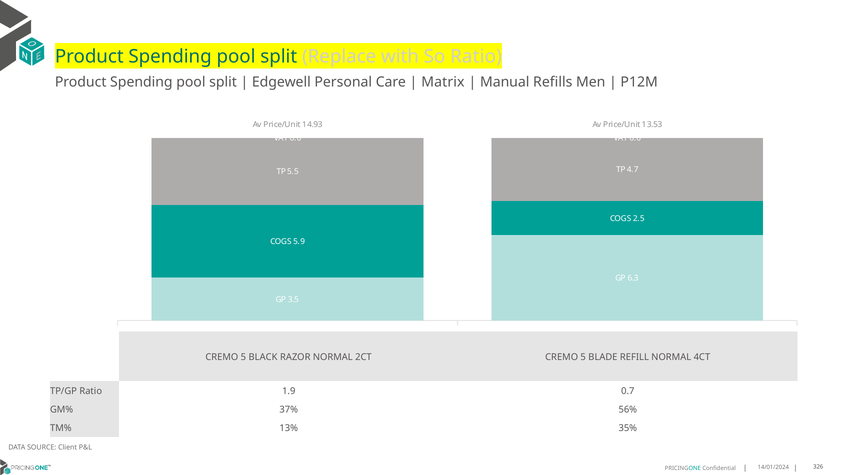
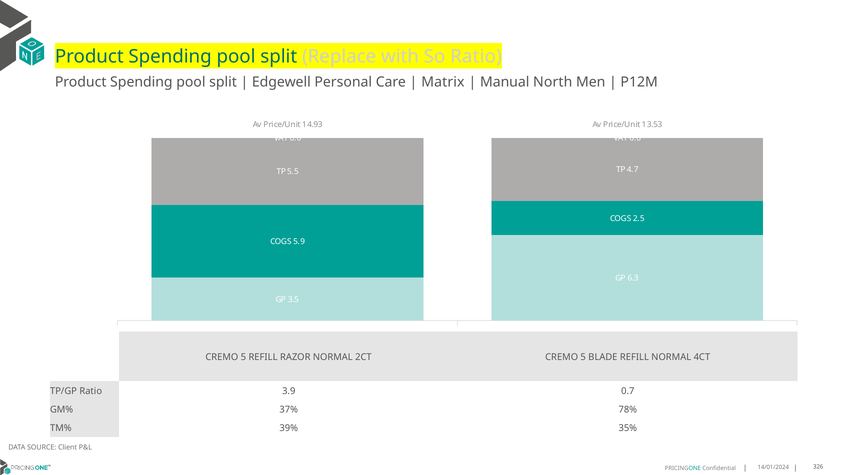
Refills: Refills -> North (553, 82)
5 BLACK: BLACK -> REFILL (263, 357)
1.9: 1.9 -> 3.9 (289, 391)
56%: 56% -> 78% (628, 410)
13%: 13% -> 39% (289, 428)
